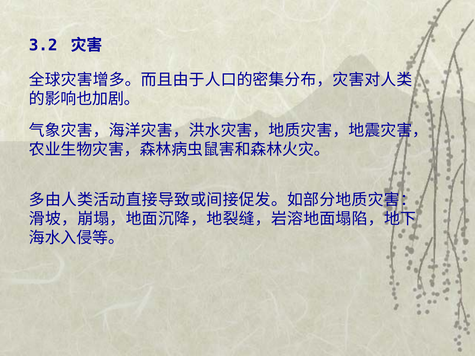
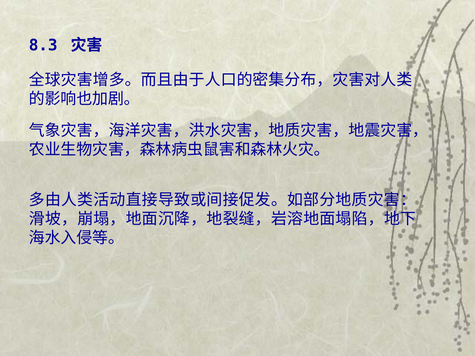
3.2: 3.2 -> 8.3 (43, 45)
